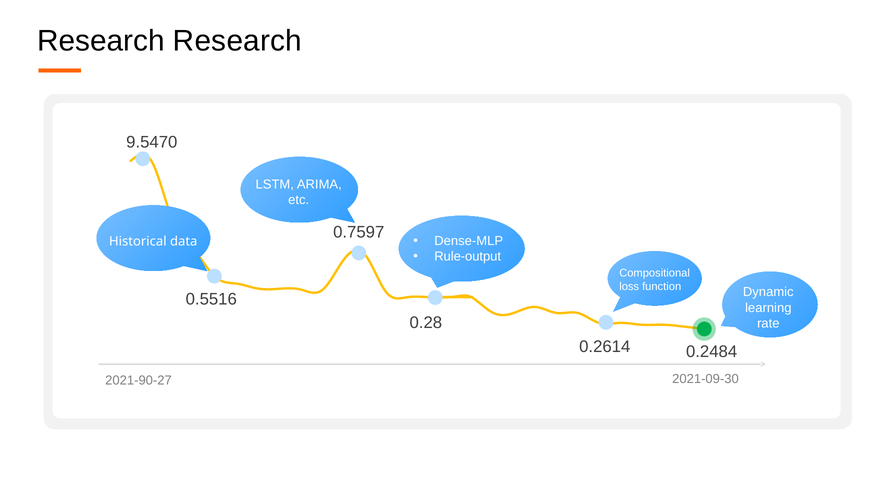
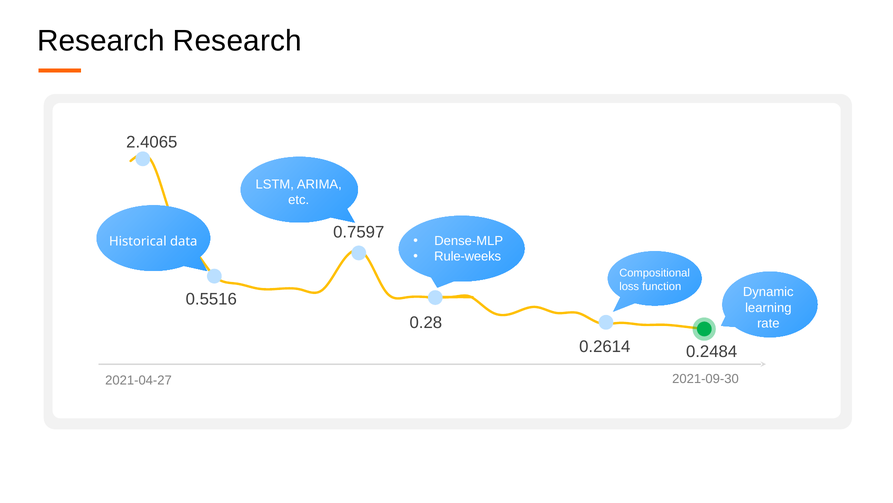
9.5470: 9.5470 -> 2.4065 (152, 142)
Rule-output: Rule-output -> Rule-weeks (468, 256)
2021-90-27: 2021-90-27 -> 2021-04-27 (138, 380)
